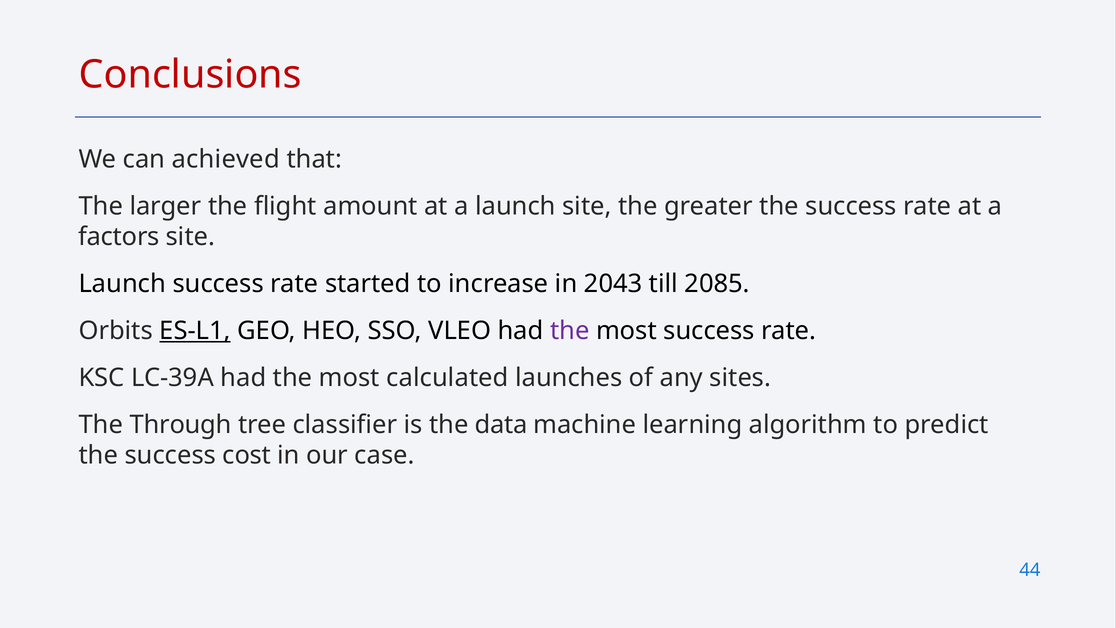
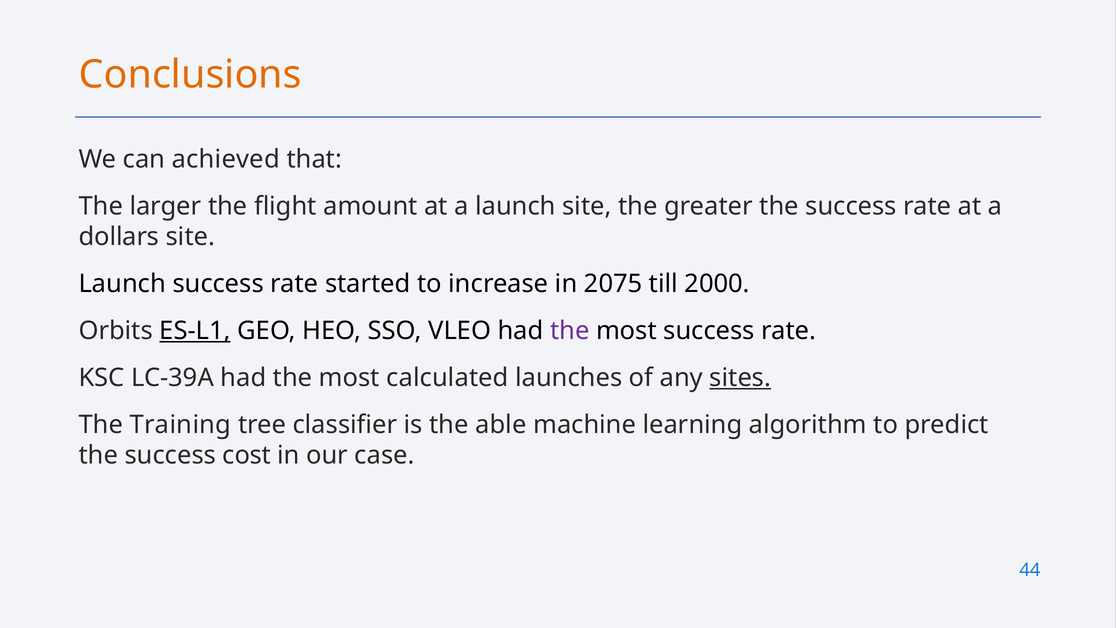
Conclusions colour: red -> orange (190, 75)
factors: factors -> dollars (119, 237)
2043: 2043 -> 2075 (613, 284)
2085: 2085 -> 2000 (717, 284)
sites underline: none -> present (740, 378)
Through: Through -> Training (180, 424)
data: data -> able (501, 424)
